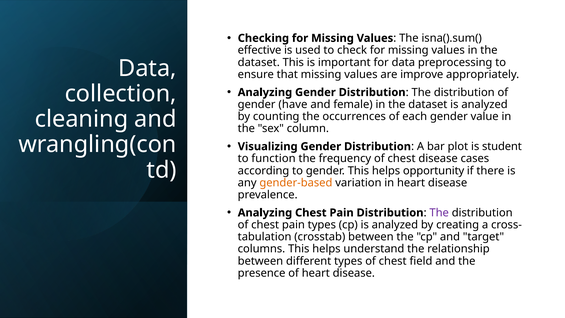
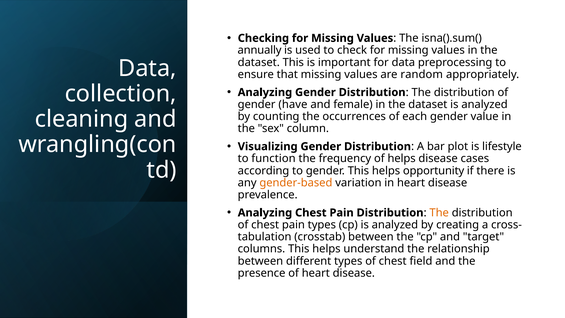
effective: effective -> annually (260, 50)
improve: improve -> random (422, 74)
student: student -> lifestyle (502, 146)
frequency of chest: chest -> helps (402, 158)
The colour: purple -> orange (439, 213)
